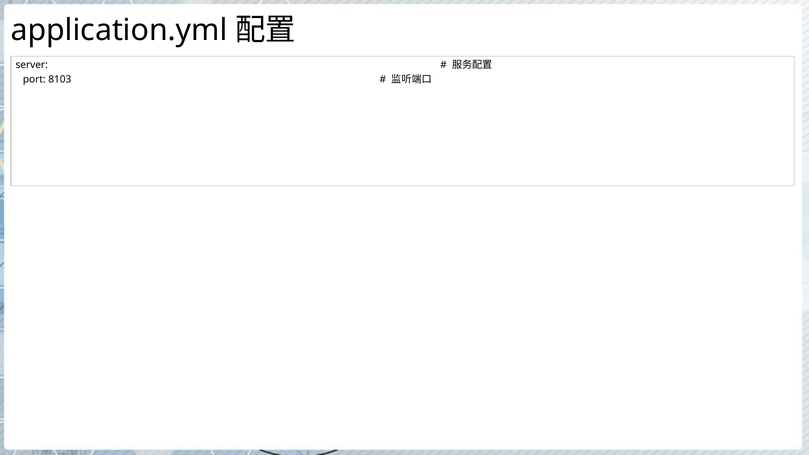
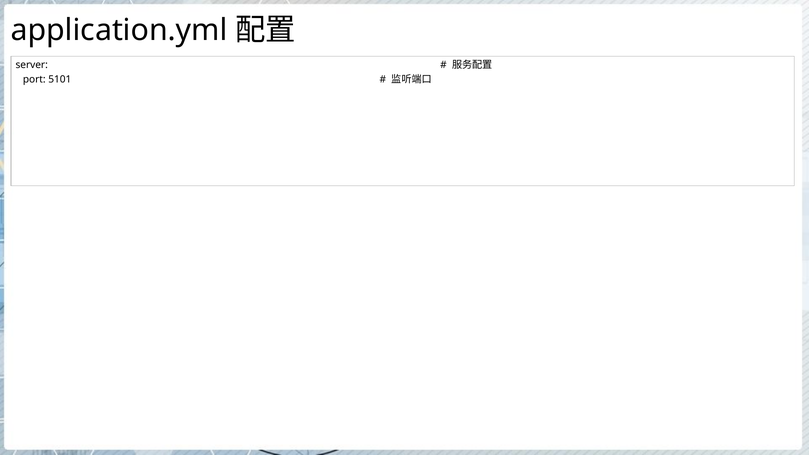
8103: 8103 -> 5101 (60, 79)
